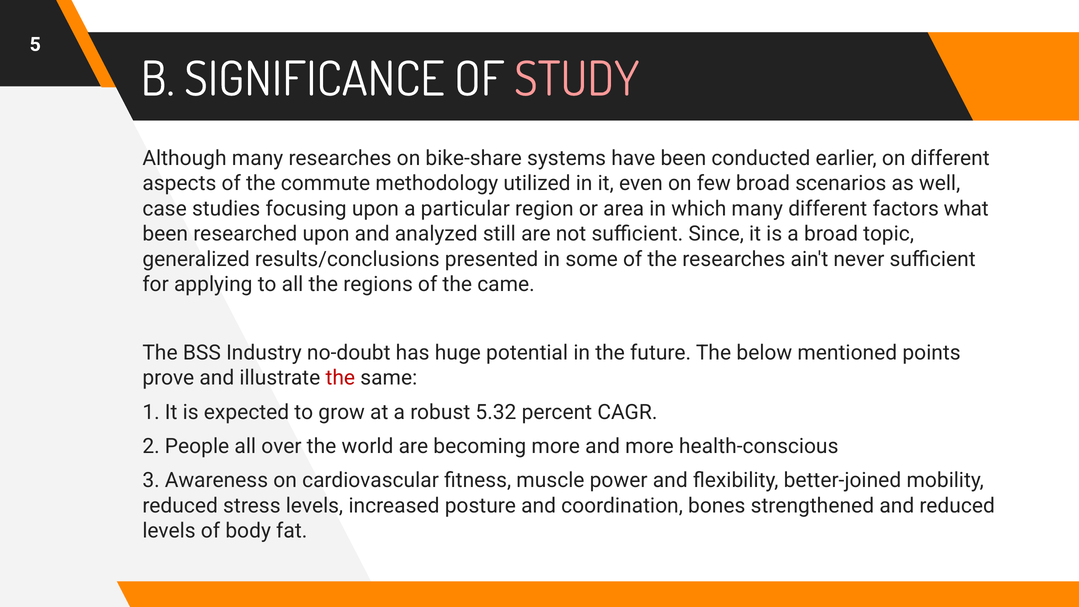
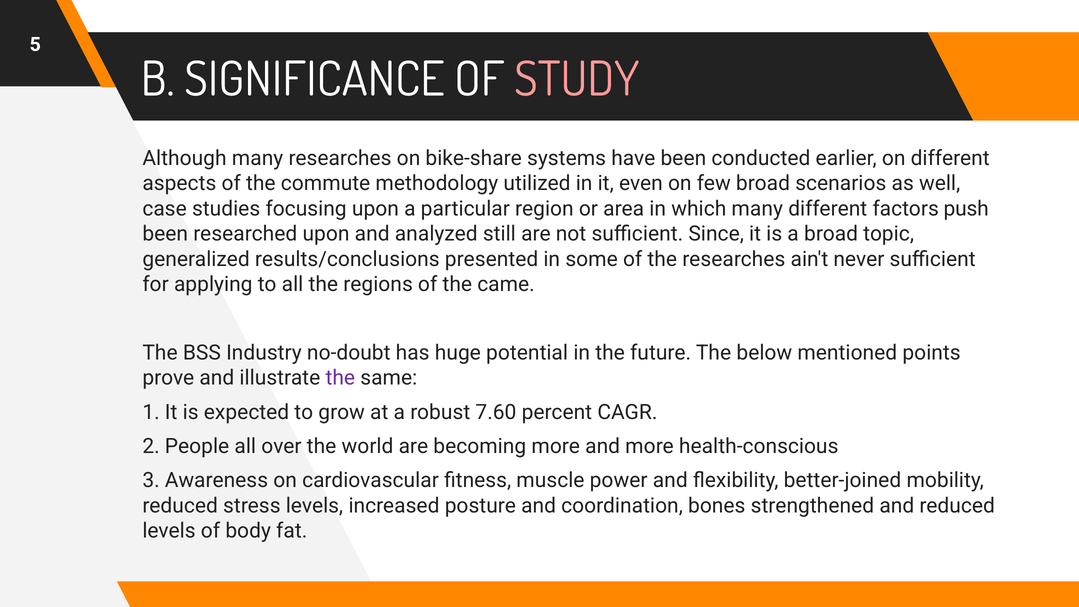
what: what -> push (966, 209)
the colour: red -> purple (340, 378)
5.32: 5.32 -> 7.60 (496, 412)
